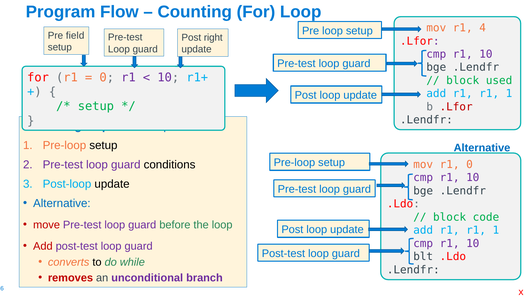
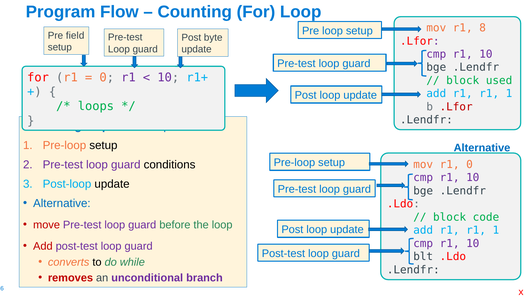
4: 4 -> 8 (483, 28)
right: right -> byte (213, 37)
setup: setup -> loops (96, 106)
